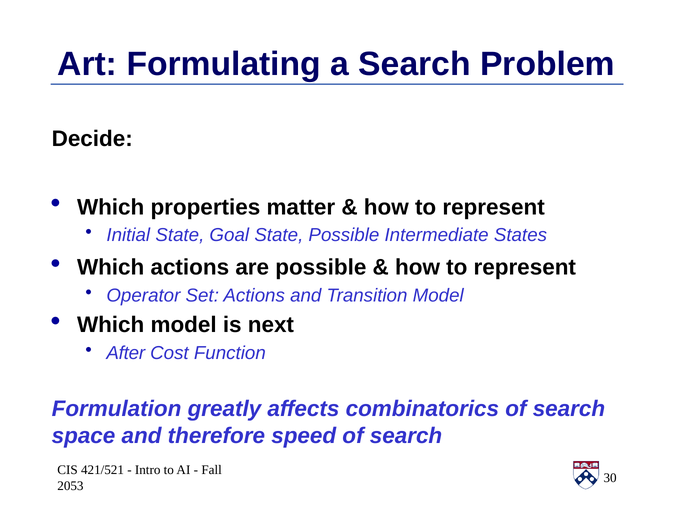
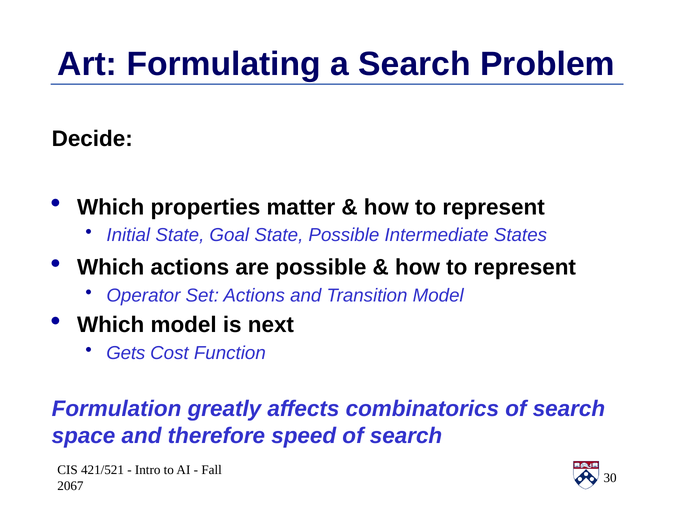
After: After -> Gets (126, 354)
2053: 2053 -> 2067 (70, 486)
